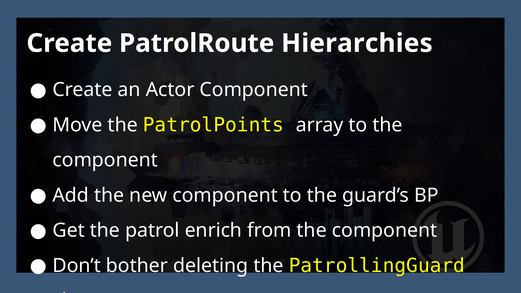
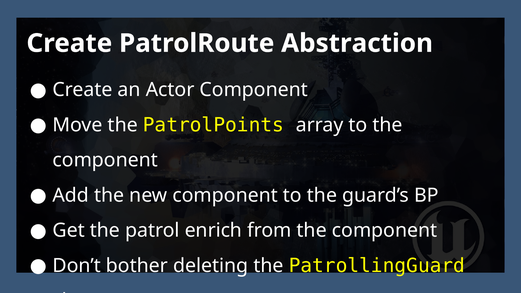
Hierarchies: Hierarchies -> Abstraction (357, 43)
